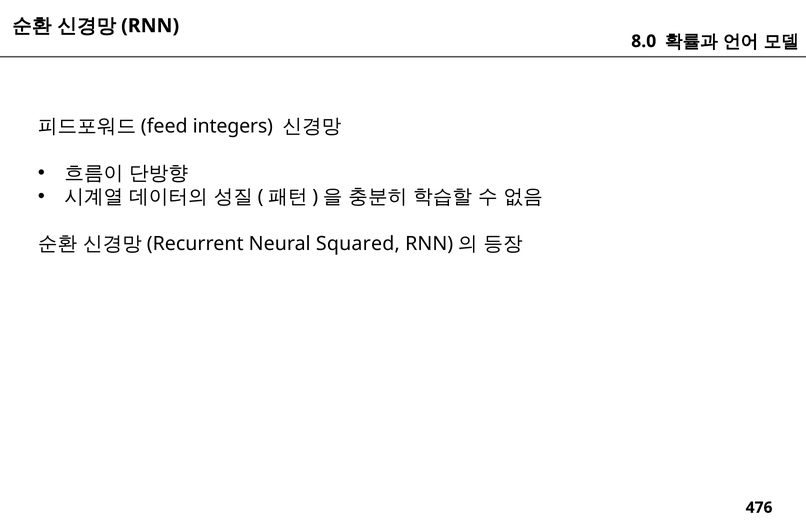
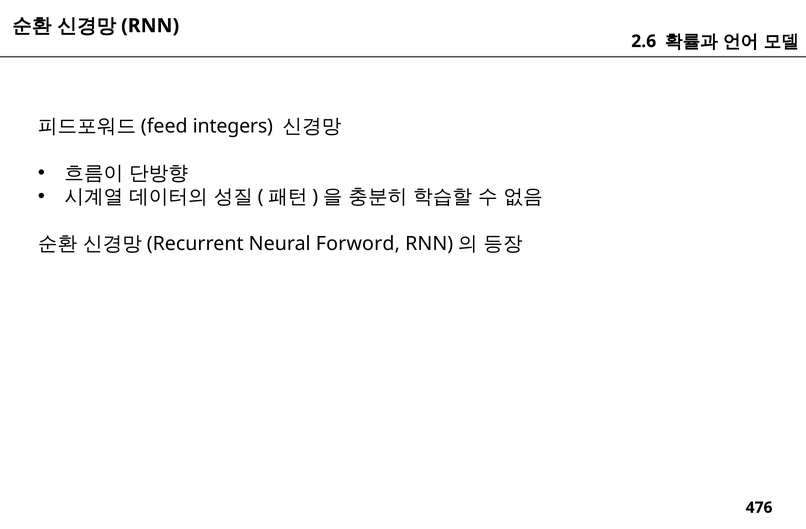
8.0: 8.0 -> 2.6 (644, 41)
Squared: Squared -> Forword (358, 244)
